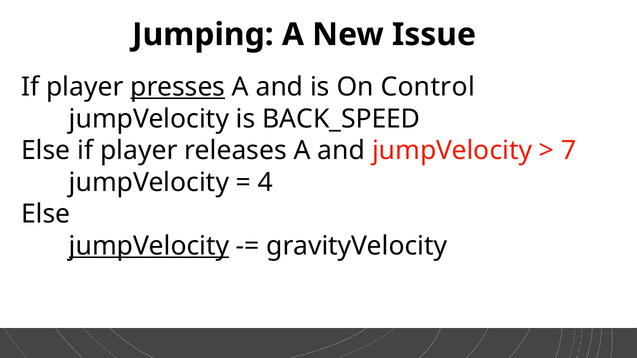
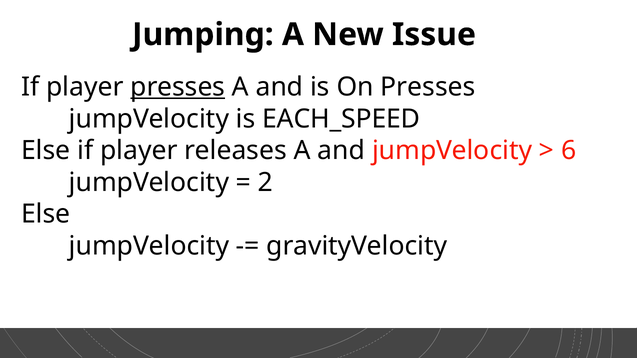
On Control: Control -> Presses (428, 87)
BACK_SPEED: BACK_SPEED -> EACH_SPEED (341, 119)
7: 7 -> 6 (569, 151)
4: 4 -> 2 (265, 183)
jumpVelocity underline: present -> none (149, 246)
